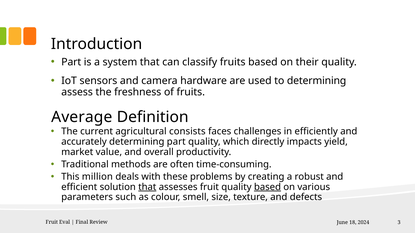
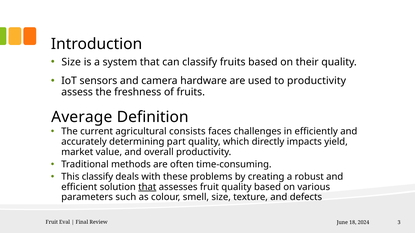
Part: Part -> Size (71, 62)
to determining: determining -> productivity (317, 81)
This million: million -> classify (97, 177)
based underline: present -> none (267, 187)
